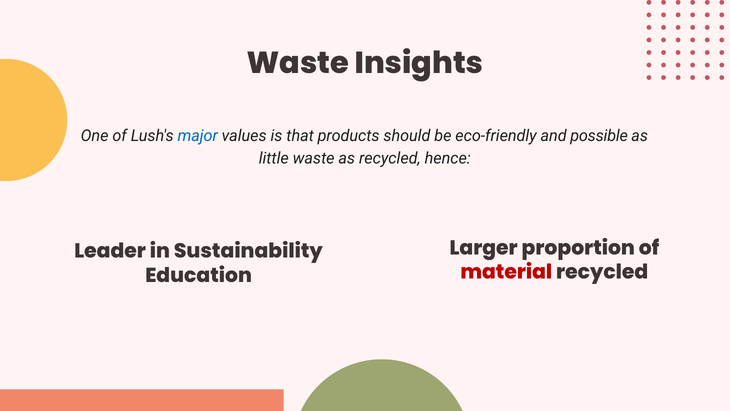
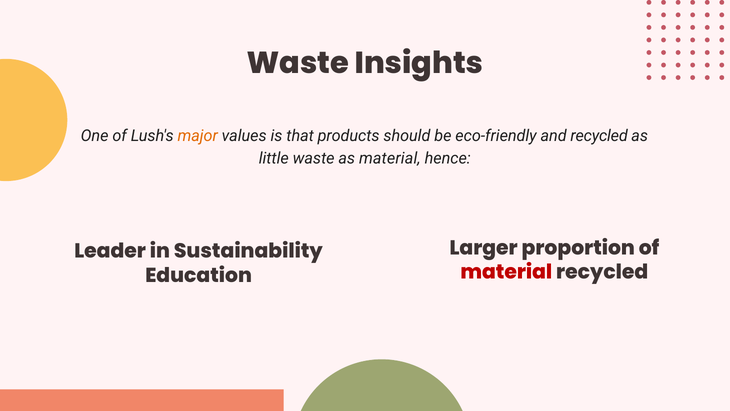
major colour: blue -> orange (198, 136)
and possible: possible -> recycled (599, 136)
as recycled: recycled -> material (390, 158)
